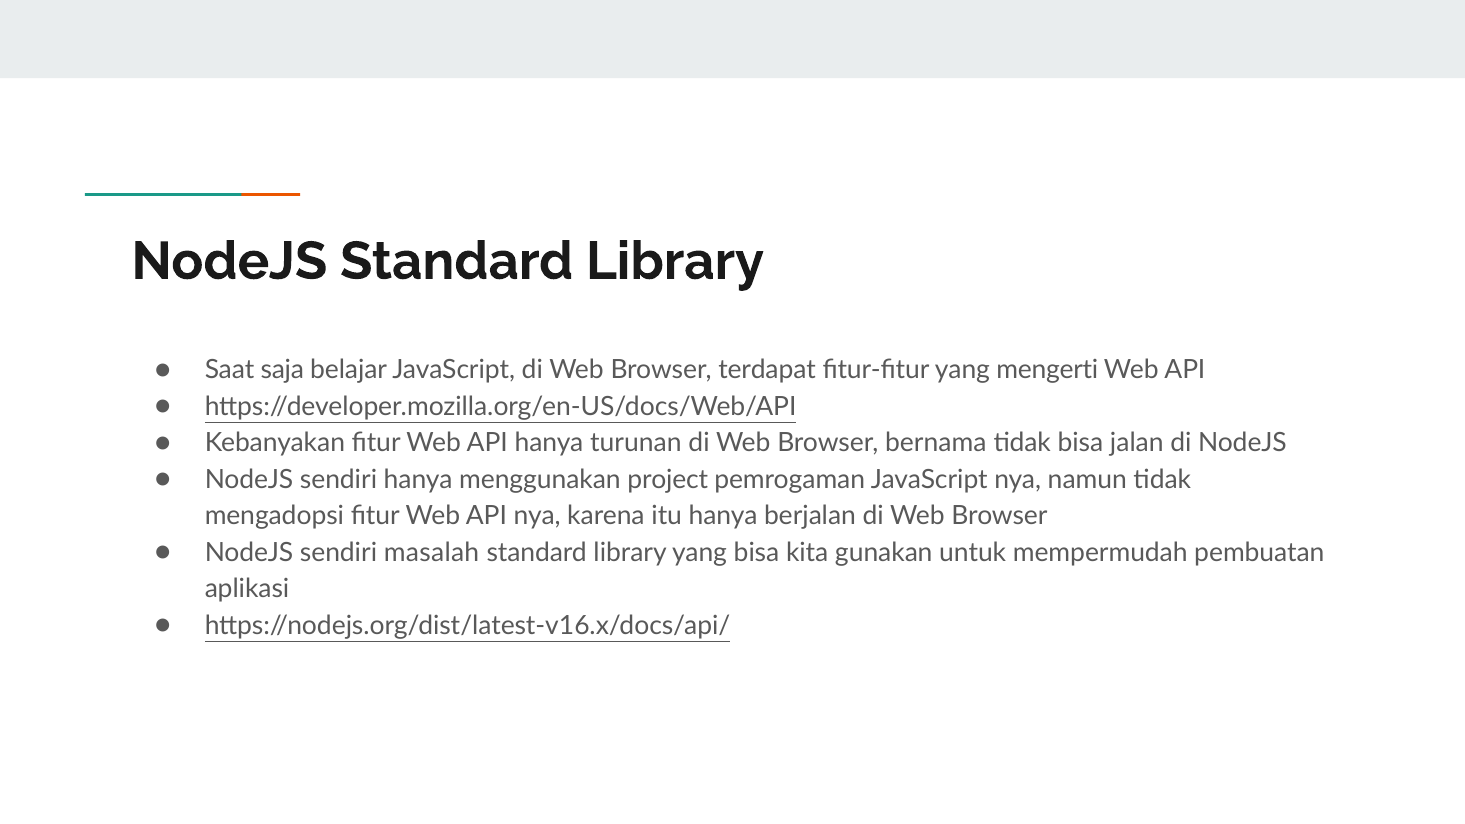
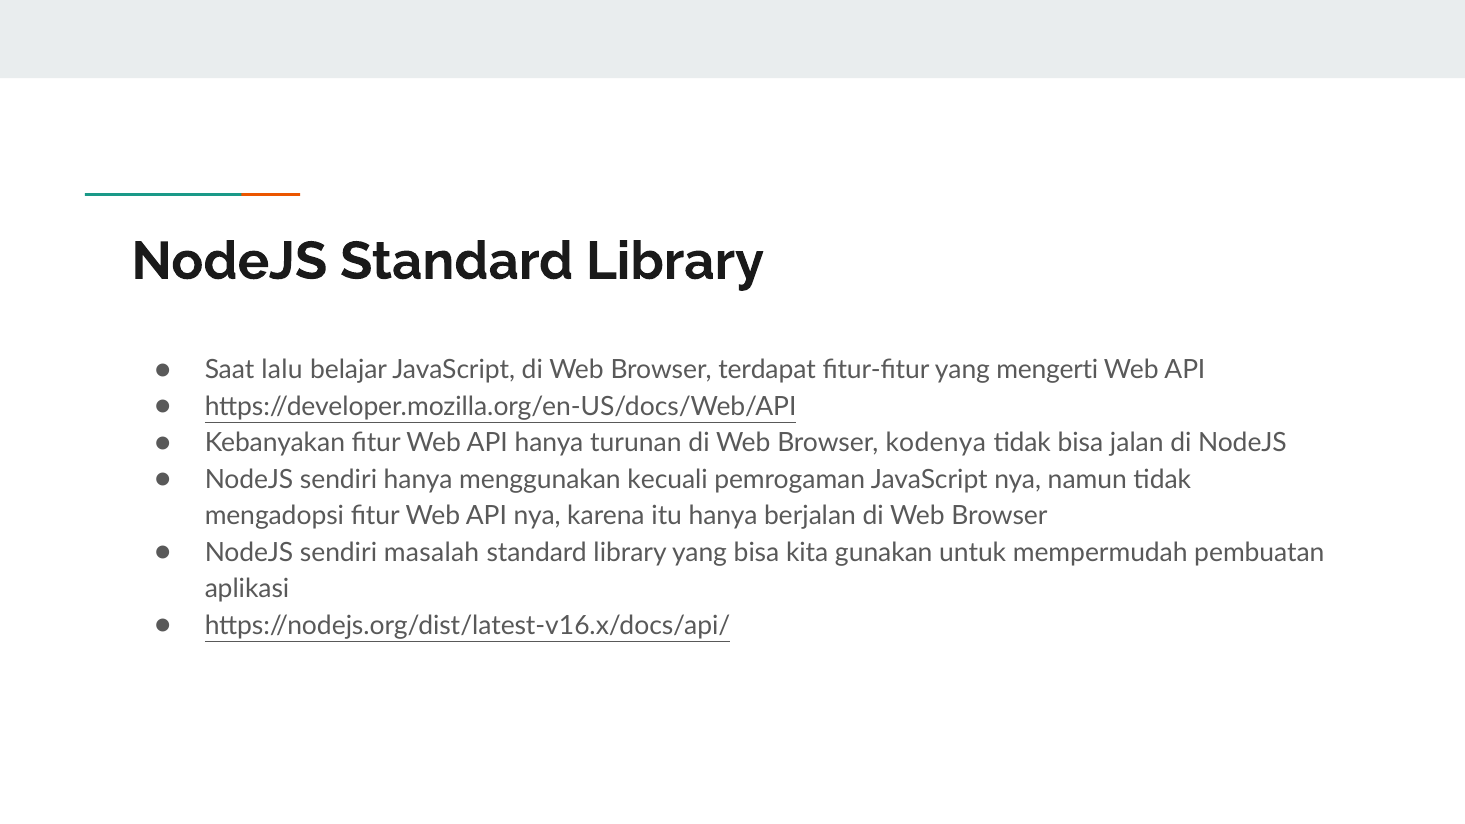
saja: saja -> lalu (282, 370)
bernama: bernama -> kodenya (936, 443)
project: project -> kecuali (668, 480)
